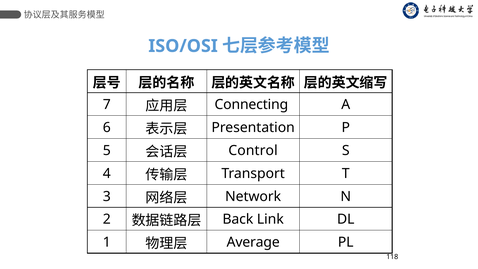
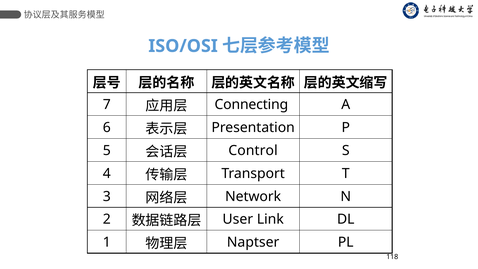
Back: Back -> User (238, 219)
Average: Average -> Naptser (253, 242)
